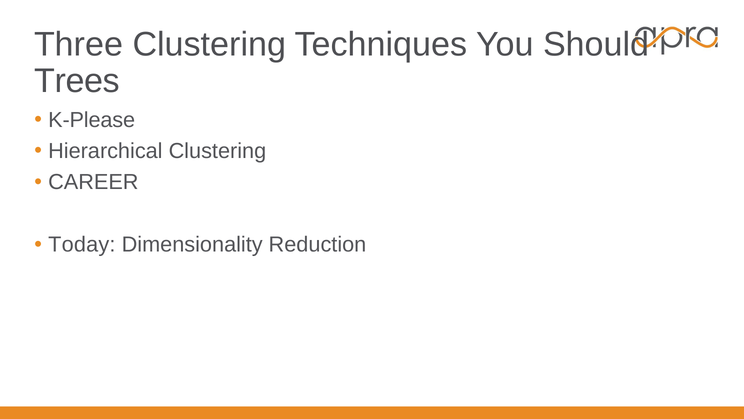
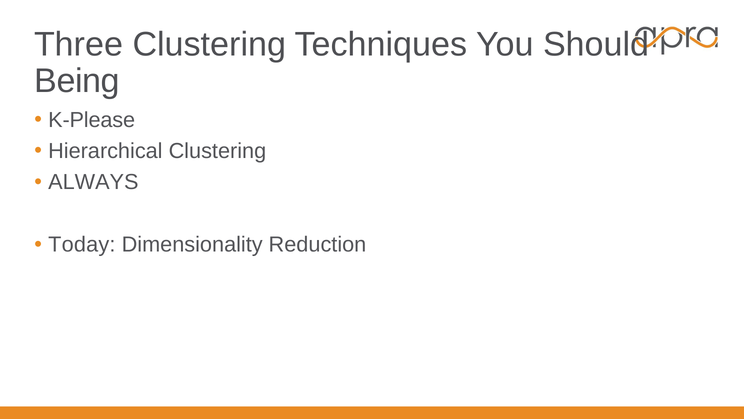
Trees: Trees -> Being (77, 81)
CAREER: CAREER -> ALWAYS (93, 182)
